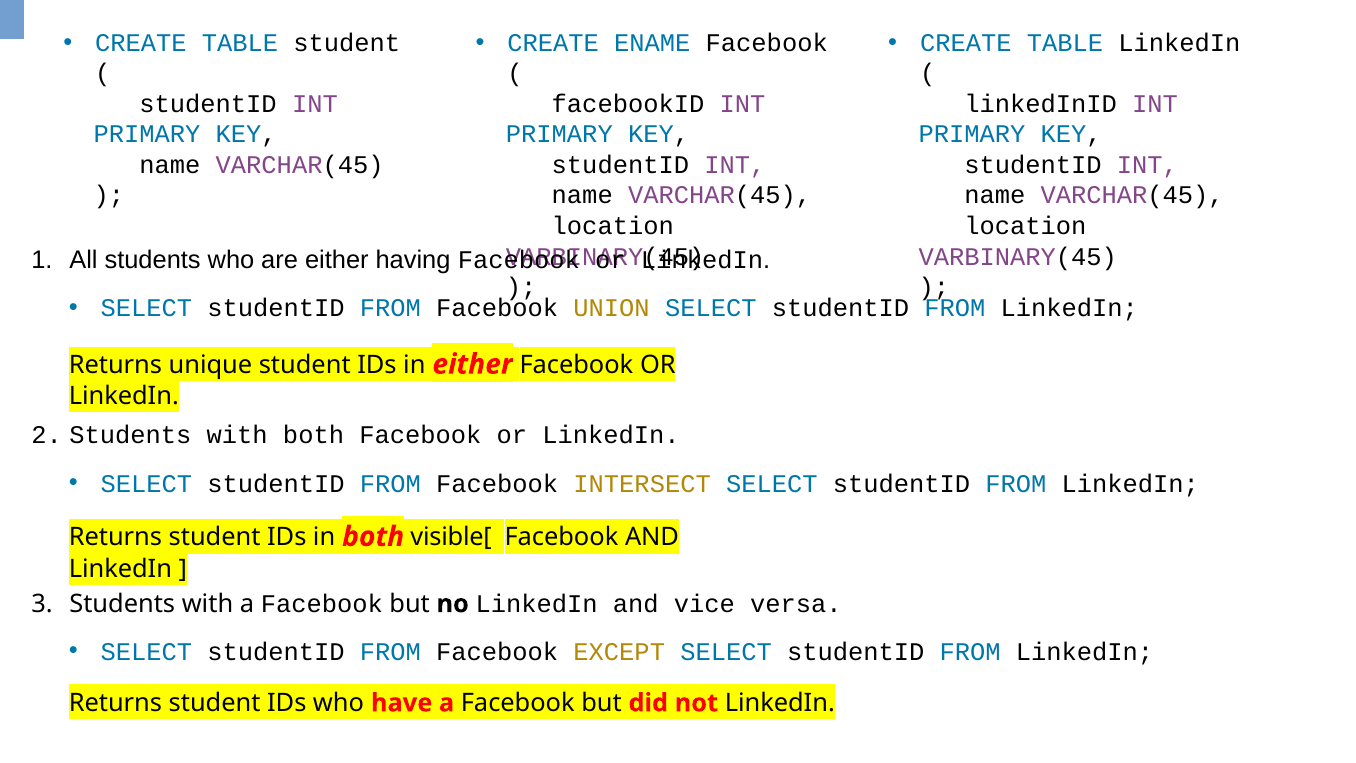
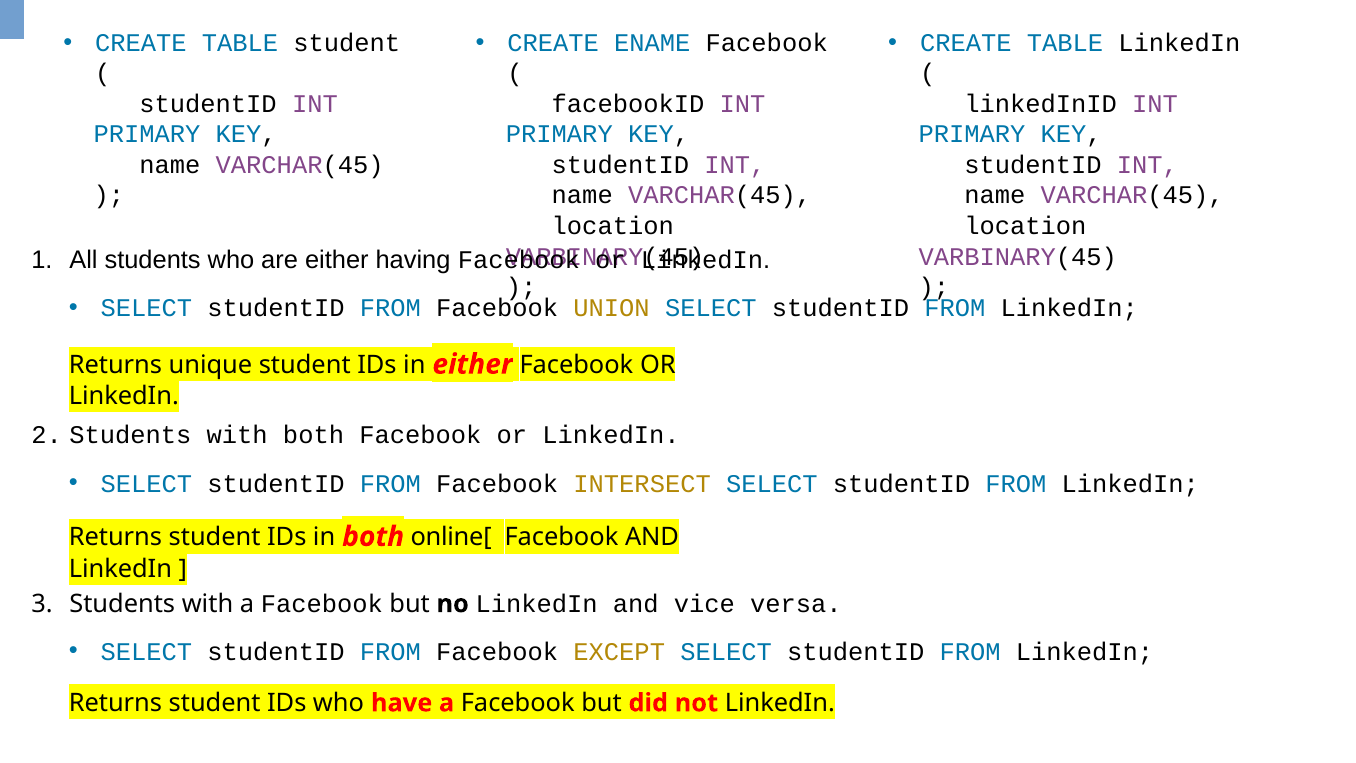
visible[: visible[ -> online[ (451, 537)
